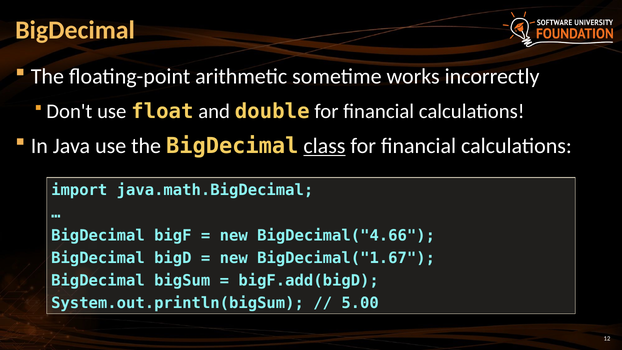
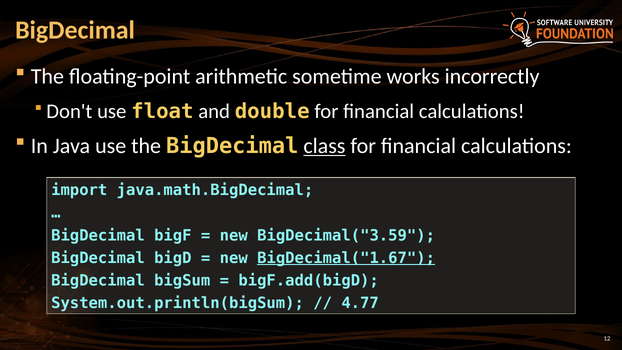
BigDecimal("4.66: BigDecimal("4.66 -> BigDecimal("3.59 (346, 235)
BigDecimal("1.67 underline: none -> present (346, 258)
5.00: 5.00 -> 4.77 (360, 303)
